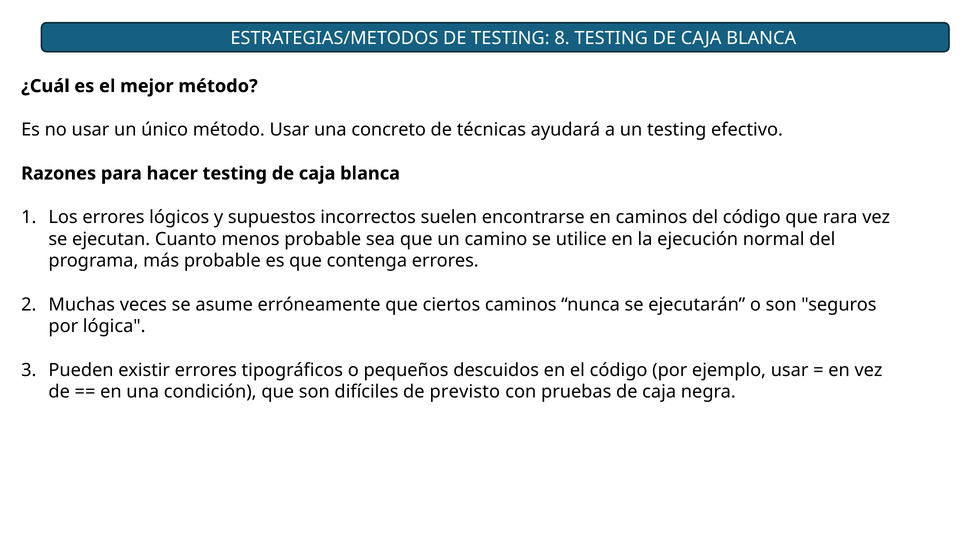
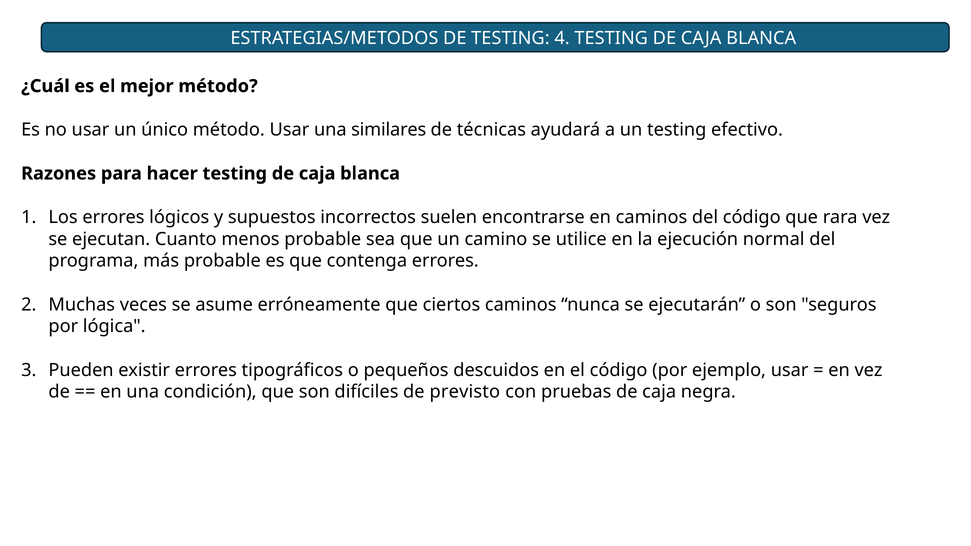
8: 8 -> 4 (562, 38)
concreto: concreto -> similares (389, 130)
